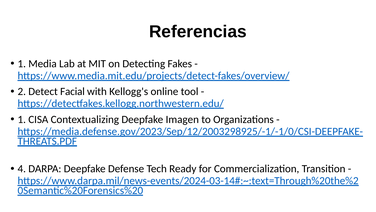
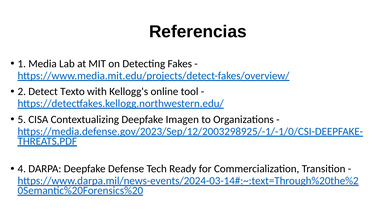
Facial: Facial -> Texto (72, 91)
1: 1 -> 5 (22, 119)
